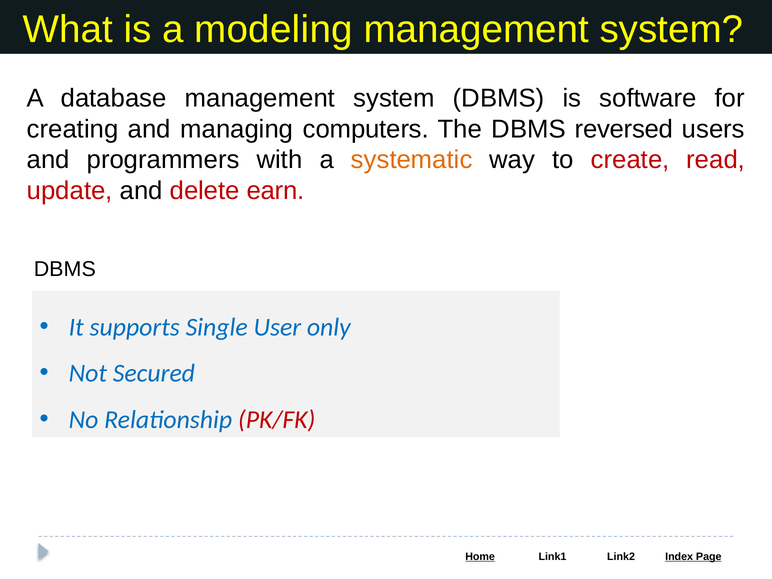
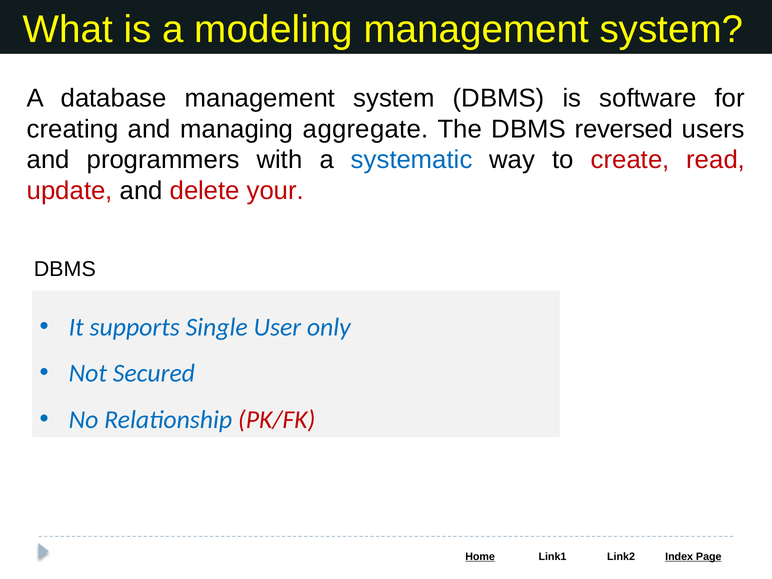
computers: computers -> aggregate (366, 129)
systematic colour: orange -> blue (412, 160)
earn: earn -> your (275, 191)
